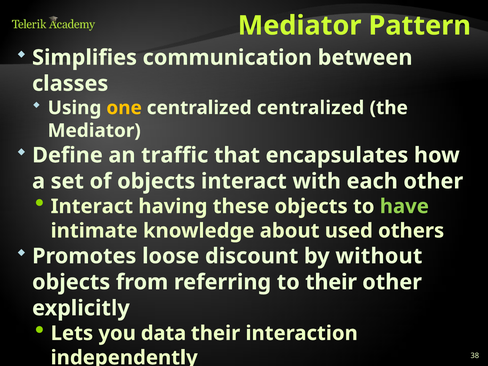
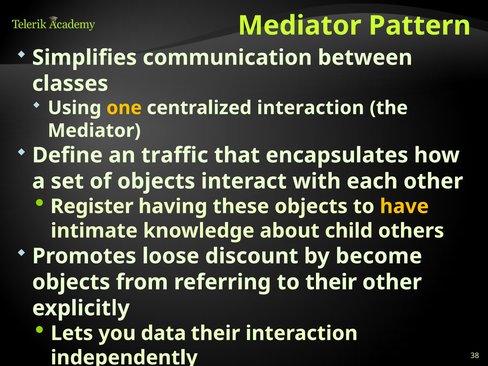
centralized centralized: centralized -> interaction (311, 108)
Interact: Interact -> Register (92, 206)
have colour: light green -> yellow (404, 206)
used: used -> child (349, 231)
without: without -> become (379, 256)
